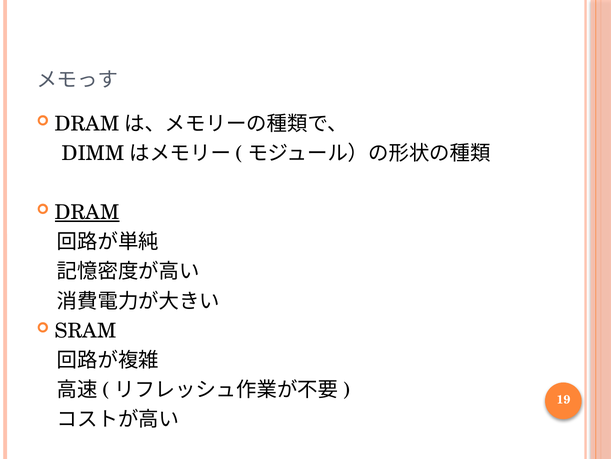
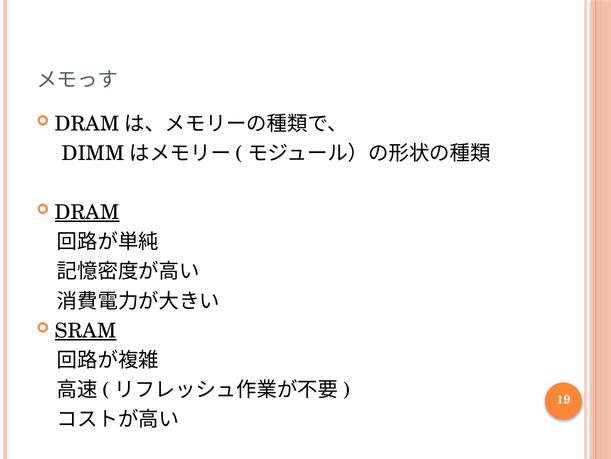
SRAM underline: none -> present (86, 330)
